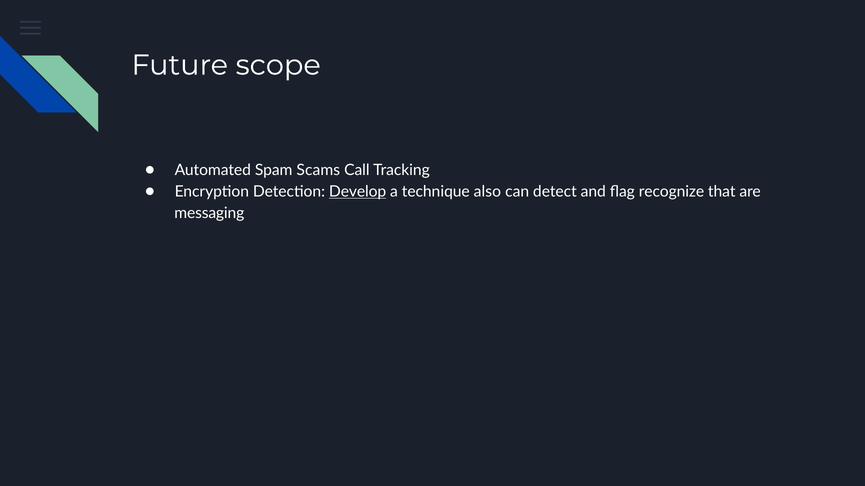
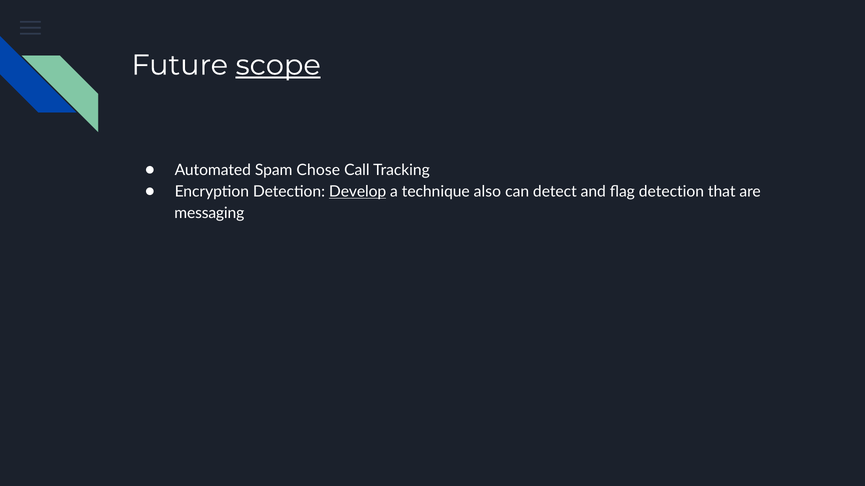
scope underline: none -> present (278, 65)
Scams: Scams -> Chose (318, 170)
flag recognize: recognize -> detection (671, 192)
